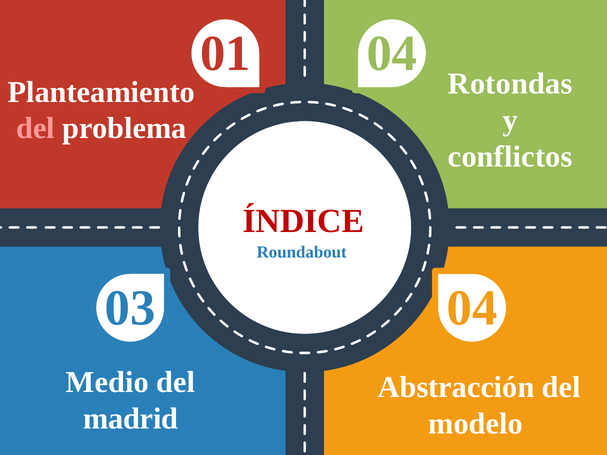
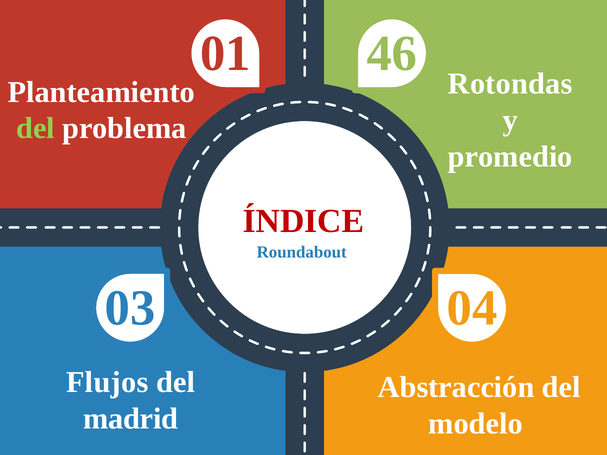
01 04: 04 -> 46 (392, 54)
del colour: pink -> light green (36, 128)
conflictos: conflictos -> promedio (510, 157)
Medio: Medio -> Flujos (107, 382)
